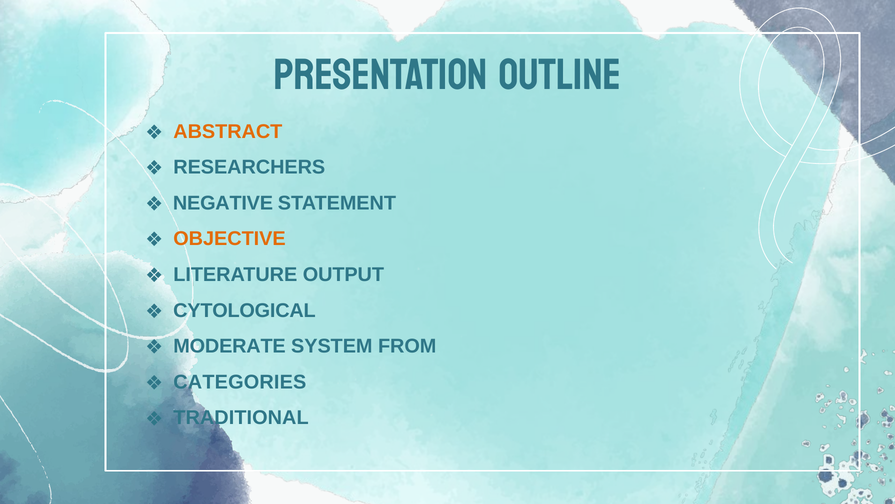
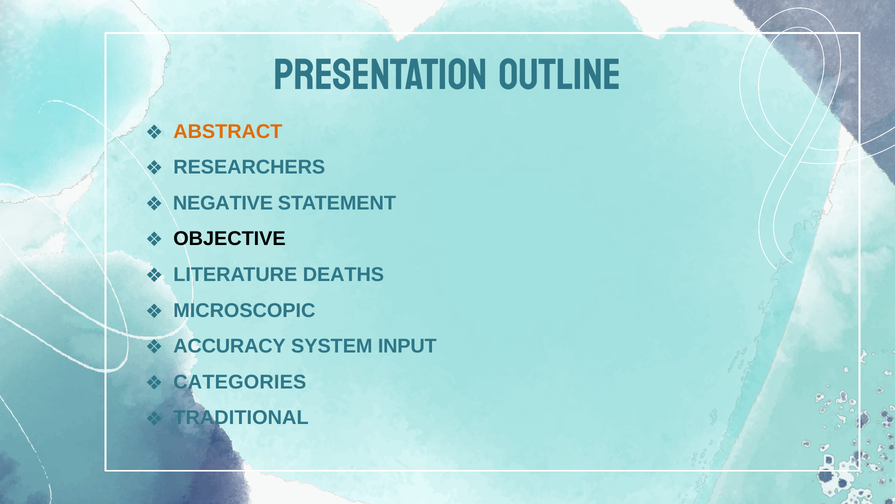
OBJECTIVE colour: orange -> black (229, 239)
OUTPUT: OUTPUT -> DEATHS (343, 274)
CYTOLOGICAL: CYTOLOGICAL -> MICROSCOPIC (244, 310)
MODERATE: MODERATE -> ACCURACY (230, 346)
FROM: FROM -> INPUT (407, 346)
